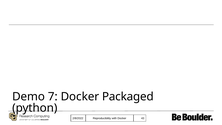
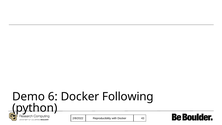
7: 7 -> 6 (53, 96)
Packaged: Packaged -> Following (128, 96)
